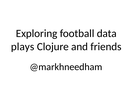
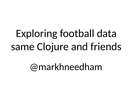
plays: plays -> same (23, 47)
